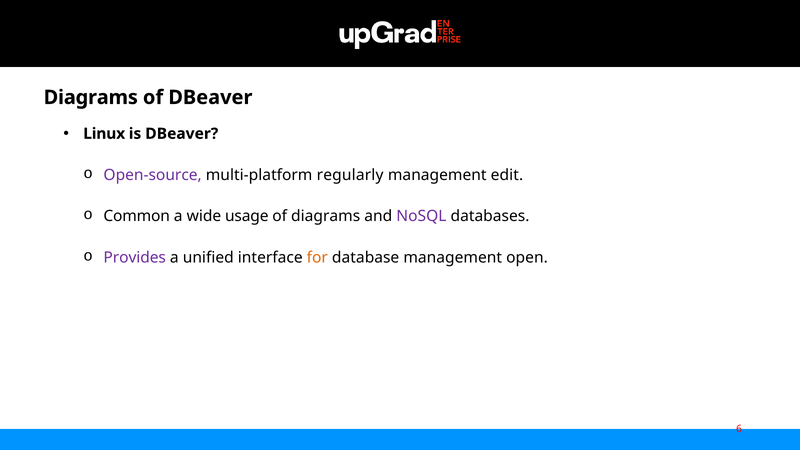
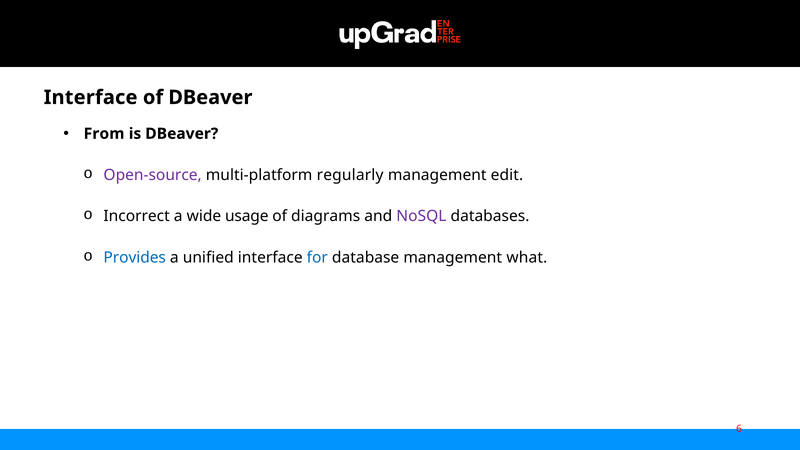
Diagrams: Diagrams -> Interface (91, 97)
Linux: Linux -> From (104, 134)
Common: Common -> Incorrect (137, 216)
Provides colour: purple -> blue (135, 258)
for colour: orange -> blue (317, 258)
open: open -> what (527, 258)
